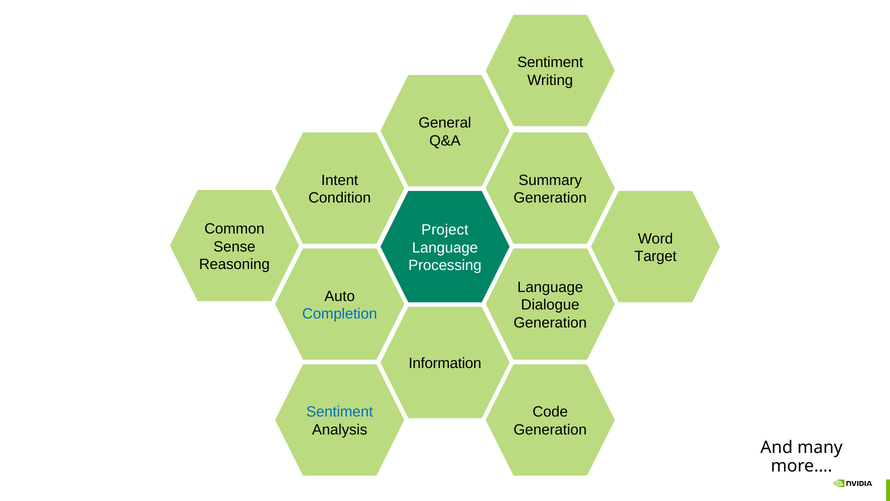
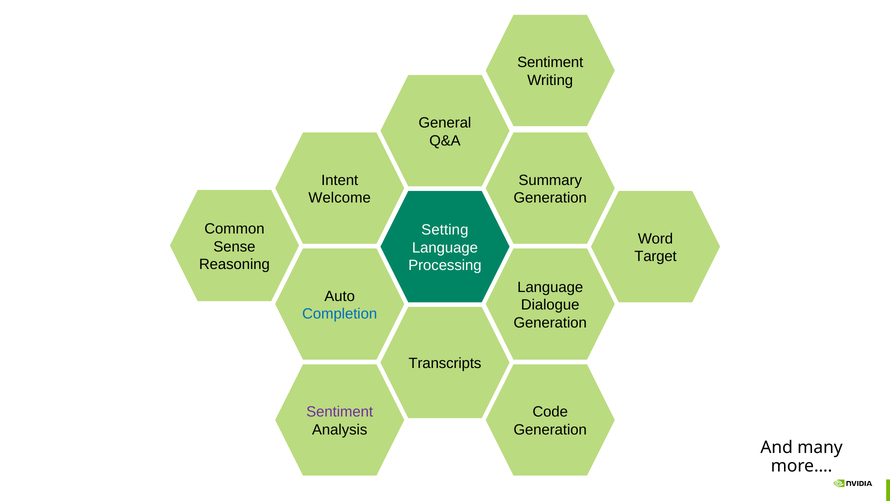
Condition: Condition -> Welcome (340, 198)
Project: Project -> Setting (445, 230)
Information: Information -> Transcripts (445, 363)
Sentiment colour: blue -> purple (340, 412)
